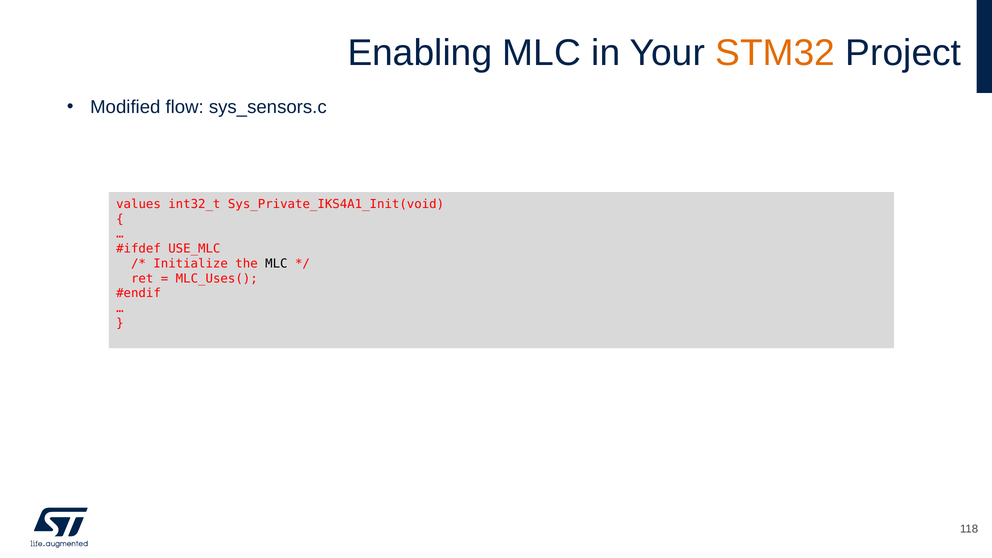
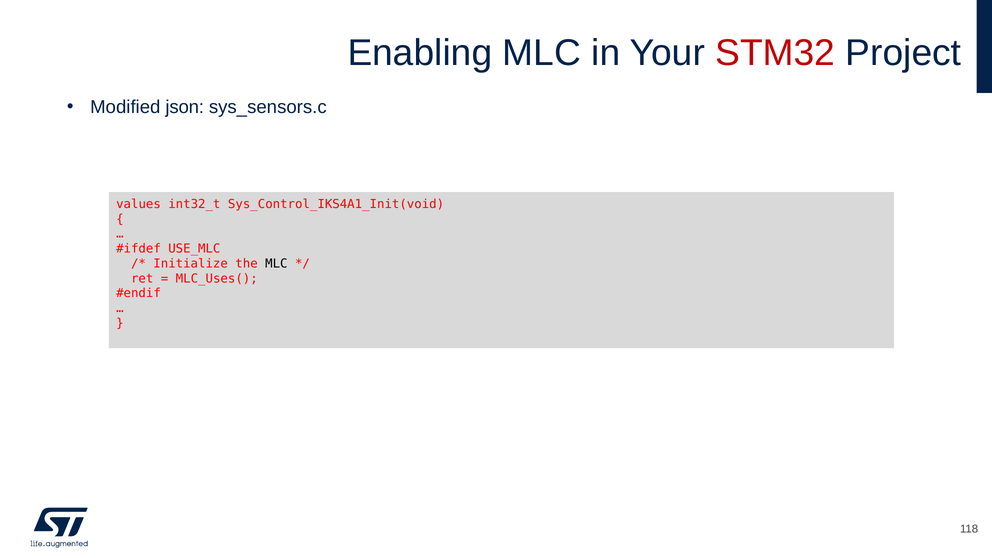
STM32 colour: orange -> red (775, 53)
flow: flow -> json (185, 107)
Sys_Private_IKS4A1_Init(void: Sys_Private_IKS4A1_Init(void -> Sys_Control_IKS4A1_Init(void (336, 204)
